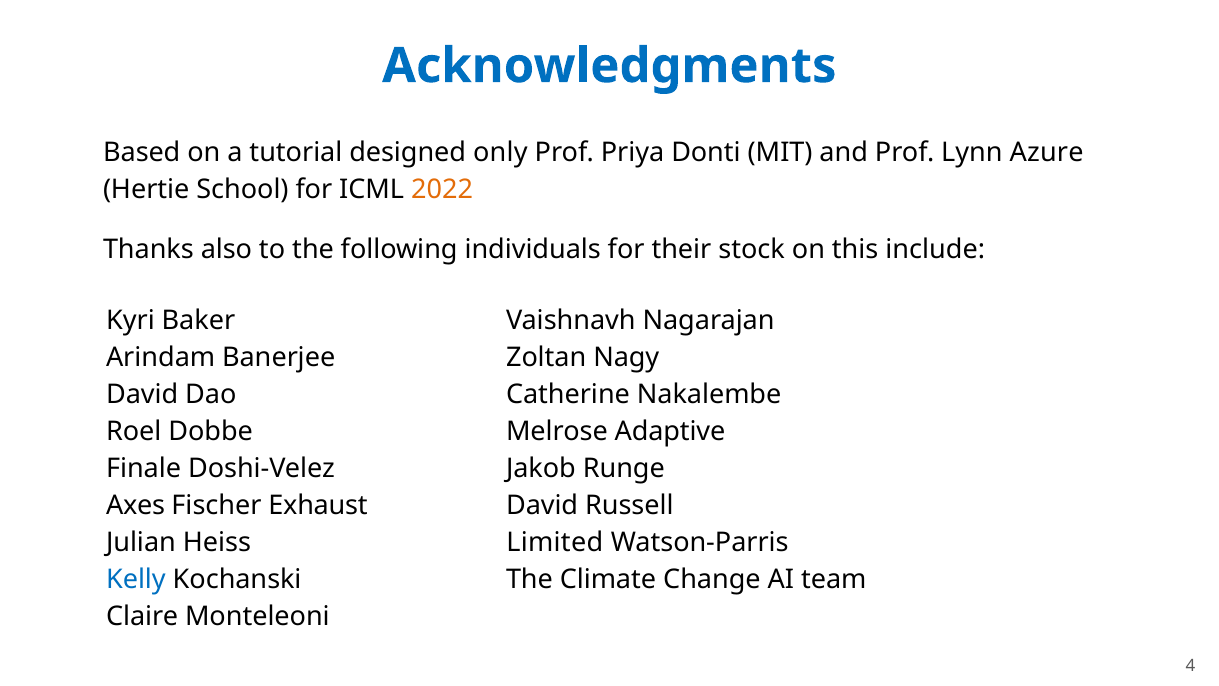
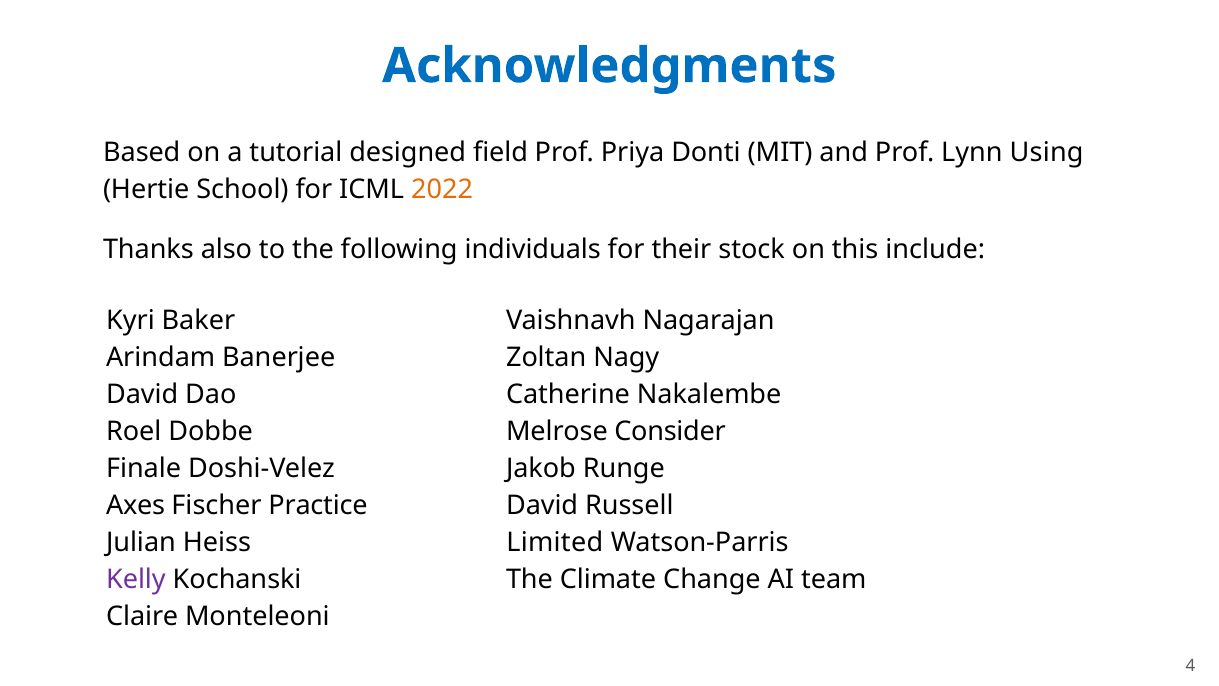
only: only -> field (501, 152)
Azure: Azure -> Using (1047, 152)
Adaptive: Adaptive -> Consider (670, 431)
Exhaust: Exhaust -> Practice (318, 506)
Kelly colour: blue -> purple (136, 580)
